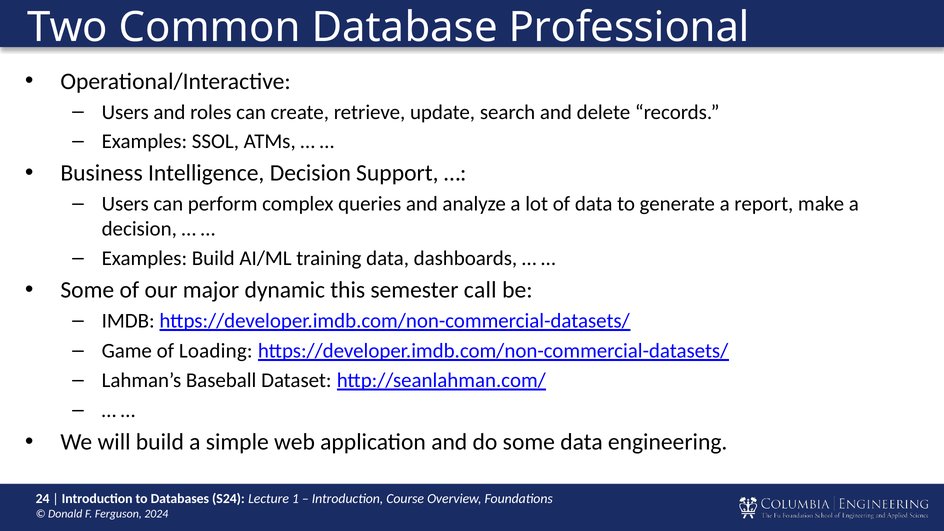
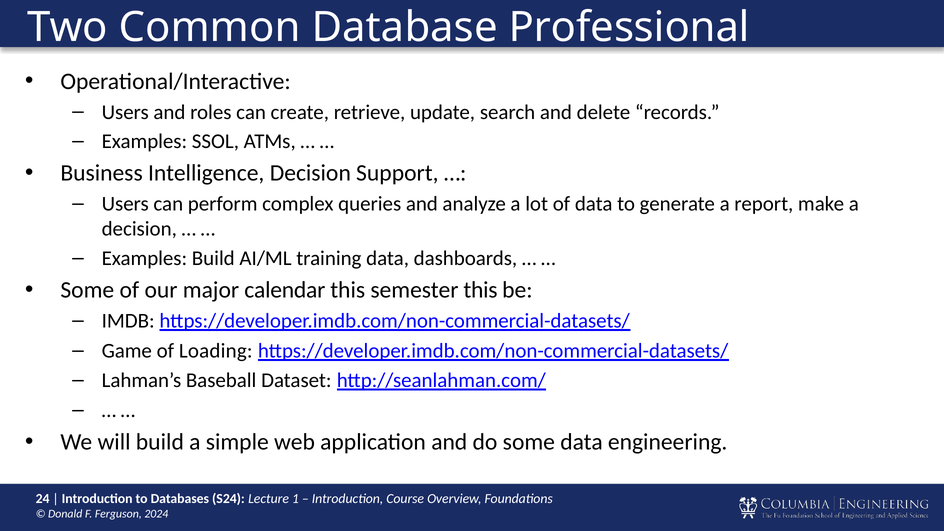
dynamic: dynamic -> calendar (285, 290)
semester call: call -> this (480, 290)
